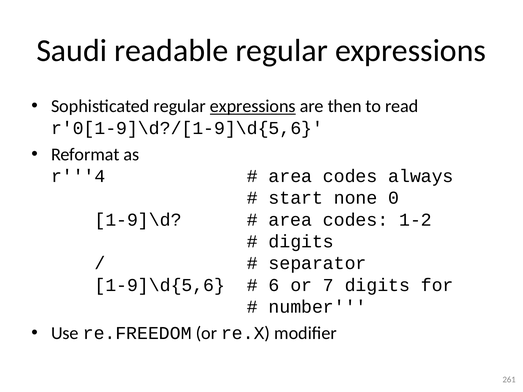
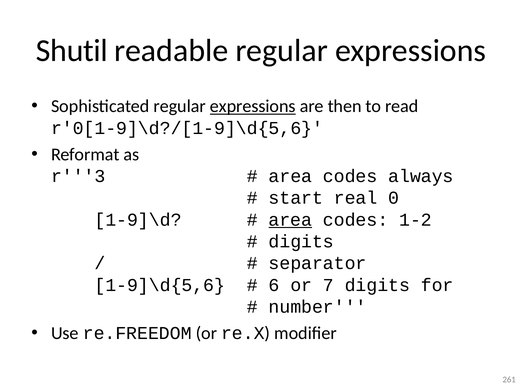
Saudi: Saudi -> Shutil (72, 51)
r'''4: r'''4 -> r'''3 (78, 176)
none: none -> real (356, 198)
area underline: none -> present (290, 220)
